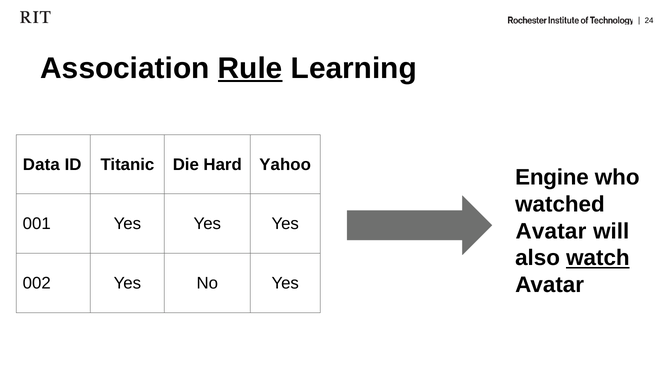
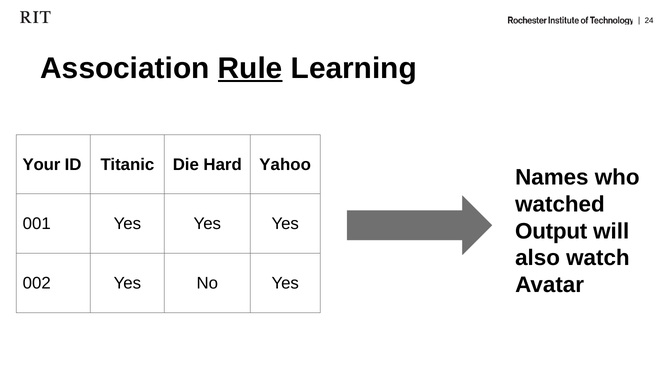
Data: Data -> Your (41, 165)
Engine: Engine -> Names (552, 177)
Avatar: Avatar -> Output (551, 231)
watch underline: present -> none (598, 258)
